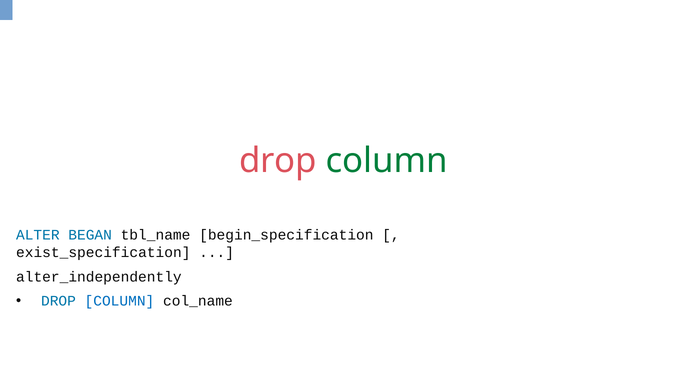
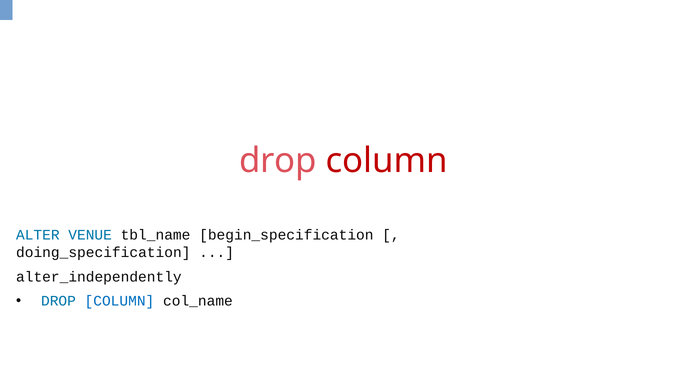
column colour: green -> red (387, 161)
BEGAN: BEGAN -> VENUE (90, 235)
exist_specification: exist_specification -> doing_specification (103, 252)
